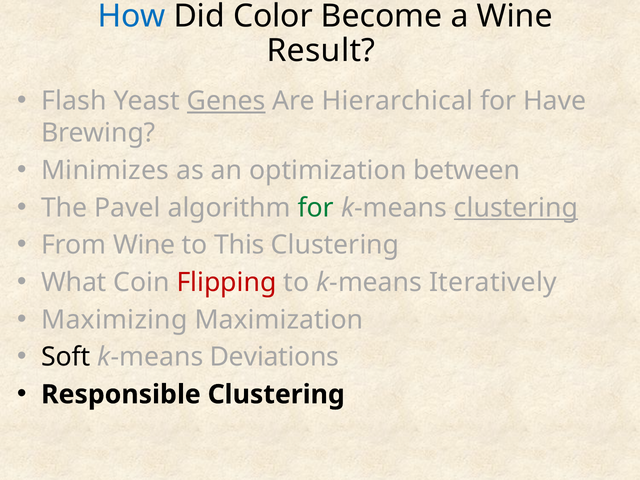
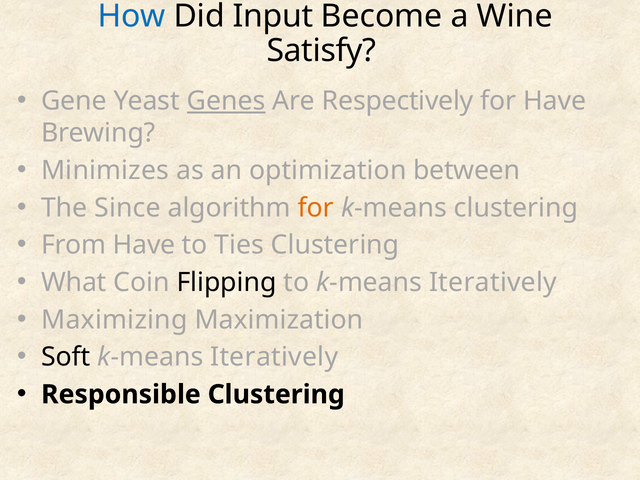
Color: Color -> Input (273, 16)
Result: Result -> Satisfy (321, 51)
Flash: Flash -> Gene (74, 101)
Hierarchical: Hierarchical -> Respectively (398, 101)
Pavel: Pavel -> Since (127, 208)
for colour: green -> orange (316, 208)
clustering underline: present -> none (516, 208)
From Wine: Wine -> Have (144, 245)
This: This -> Ties (239, 245)
Flipping colour: red -> black (227, 282)
Deviations: Deviations -> Iteratively (274, 357)
